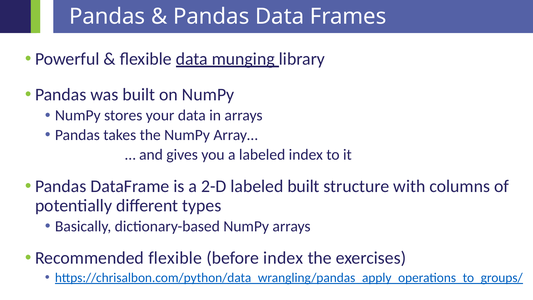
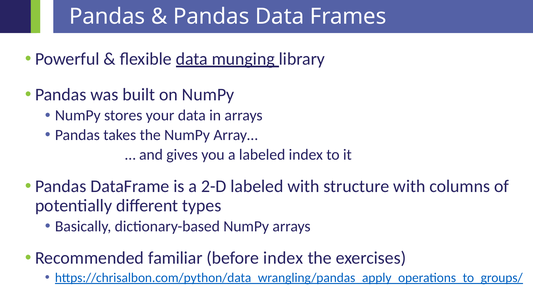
labeled built: built -> with (303, 186)
Recommended flexible: flexible -> familiar (175, 258)
